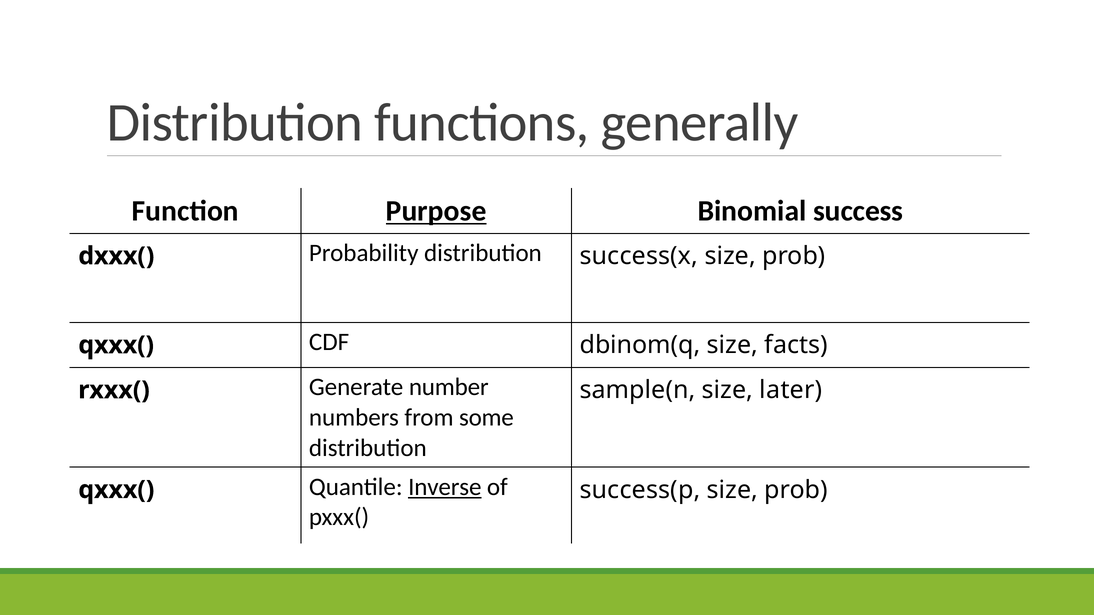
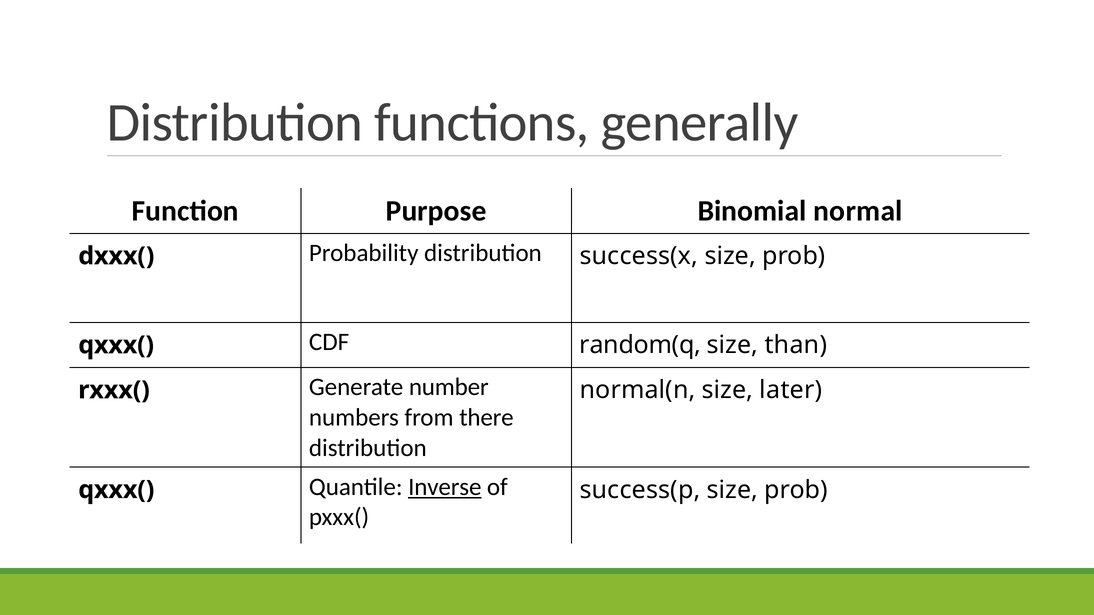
Purpose underline: present -> none (436, 211)
success: success -> normal (858, 211)
dbinom(q: dbinom(q -> random(q (640, 345)
facts: facts -> than (796, 345)
sample(n: sample(n -> normal(n (638, 390)
some: some -> there (486, 418)
